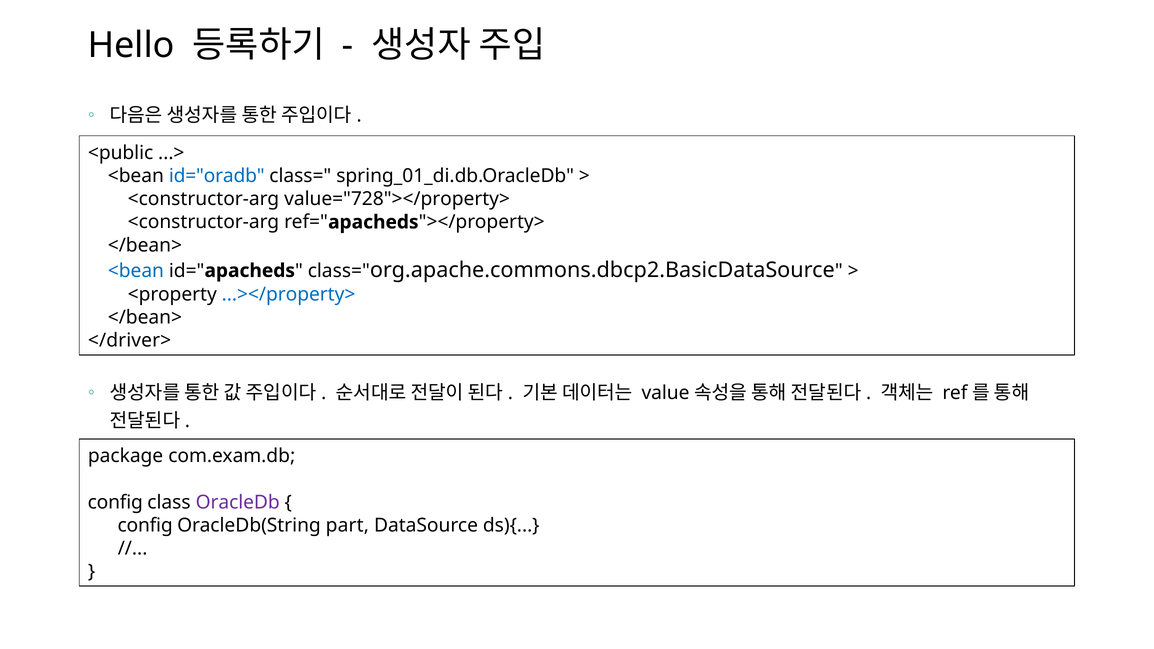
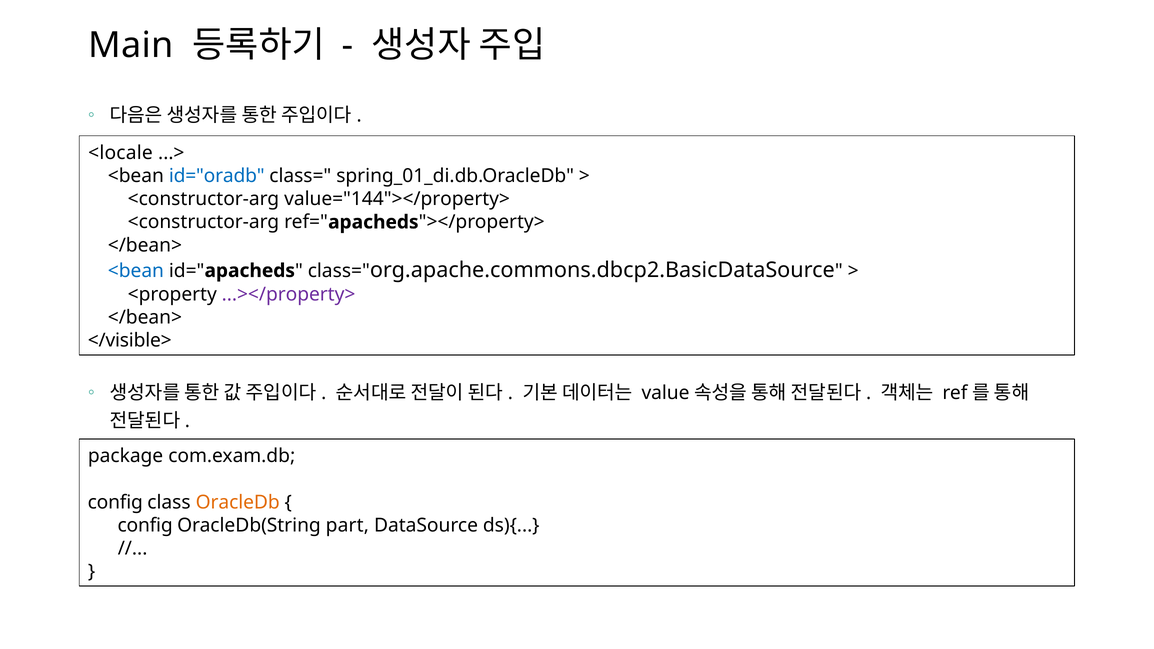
Hello: Hello -> Main (131, 45)
<public: <public -> <locale (120, 153)
value="728"></property>: value="728"></property> -> value="144"></property> (397, 199)
...></property> colour: blue -> purple (289, 294)
</driver>: </driver> -> </visible> (130, 340)
OracleDb colour: purple -> orange (238, 502)
